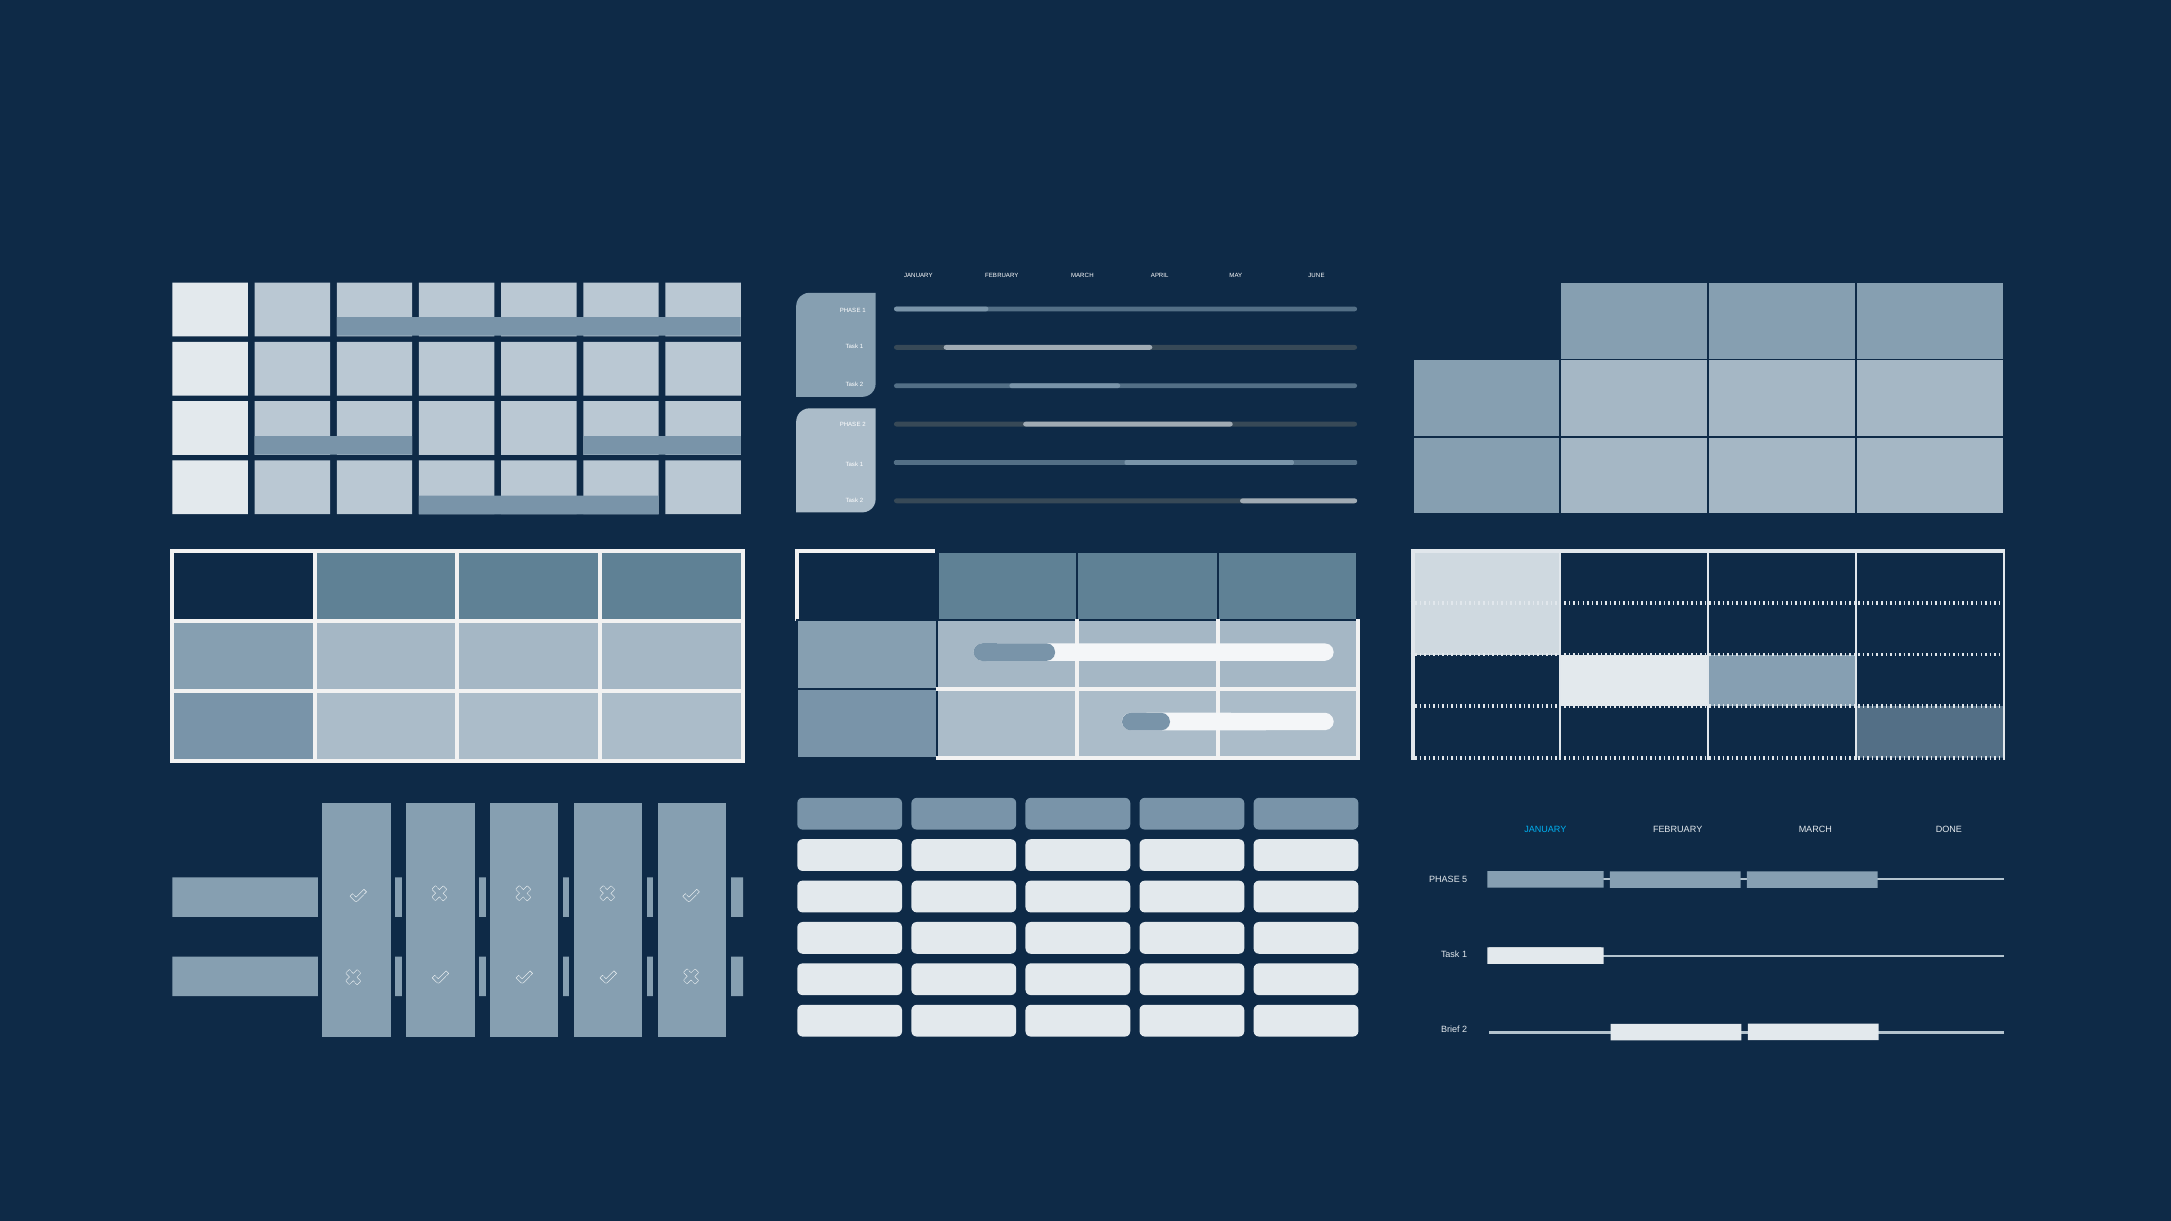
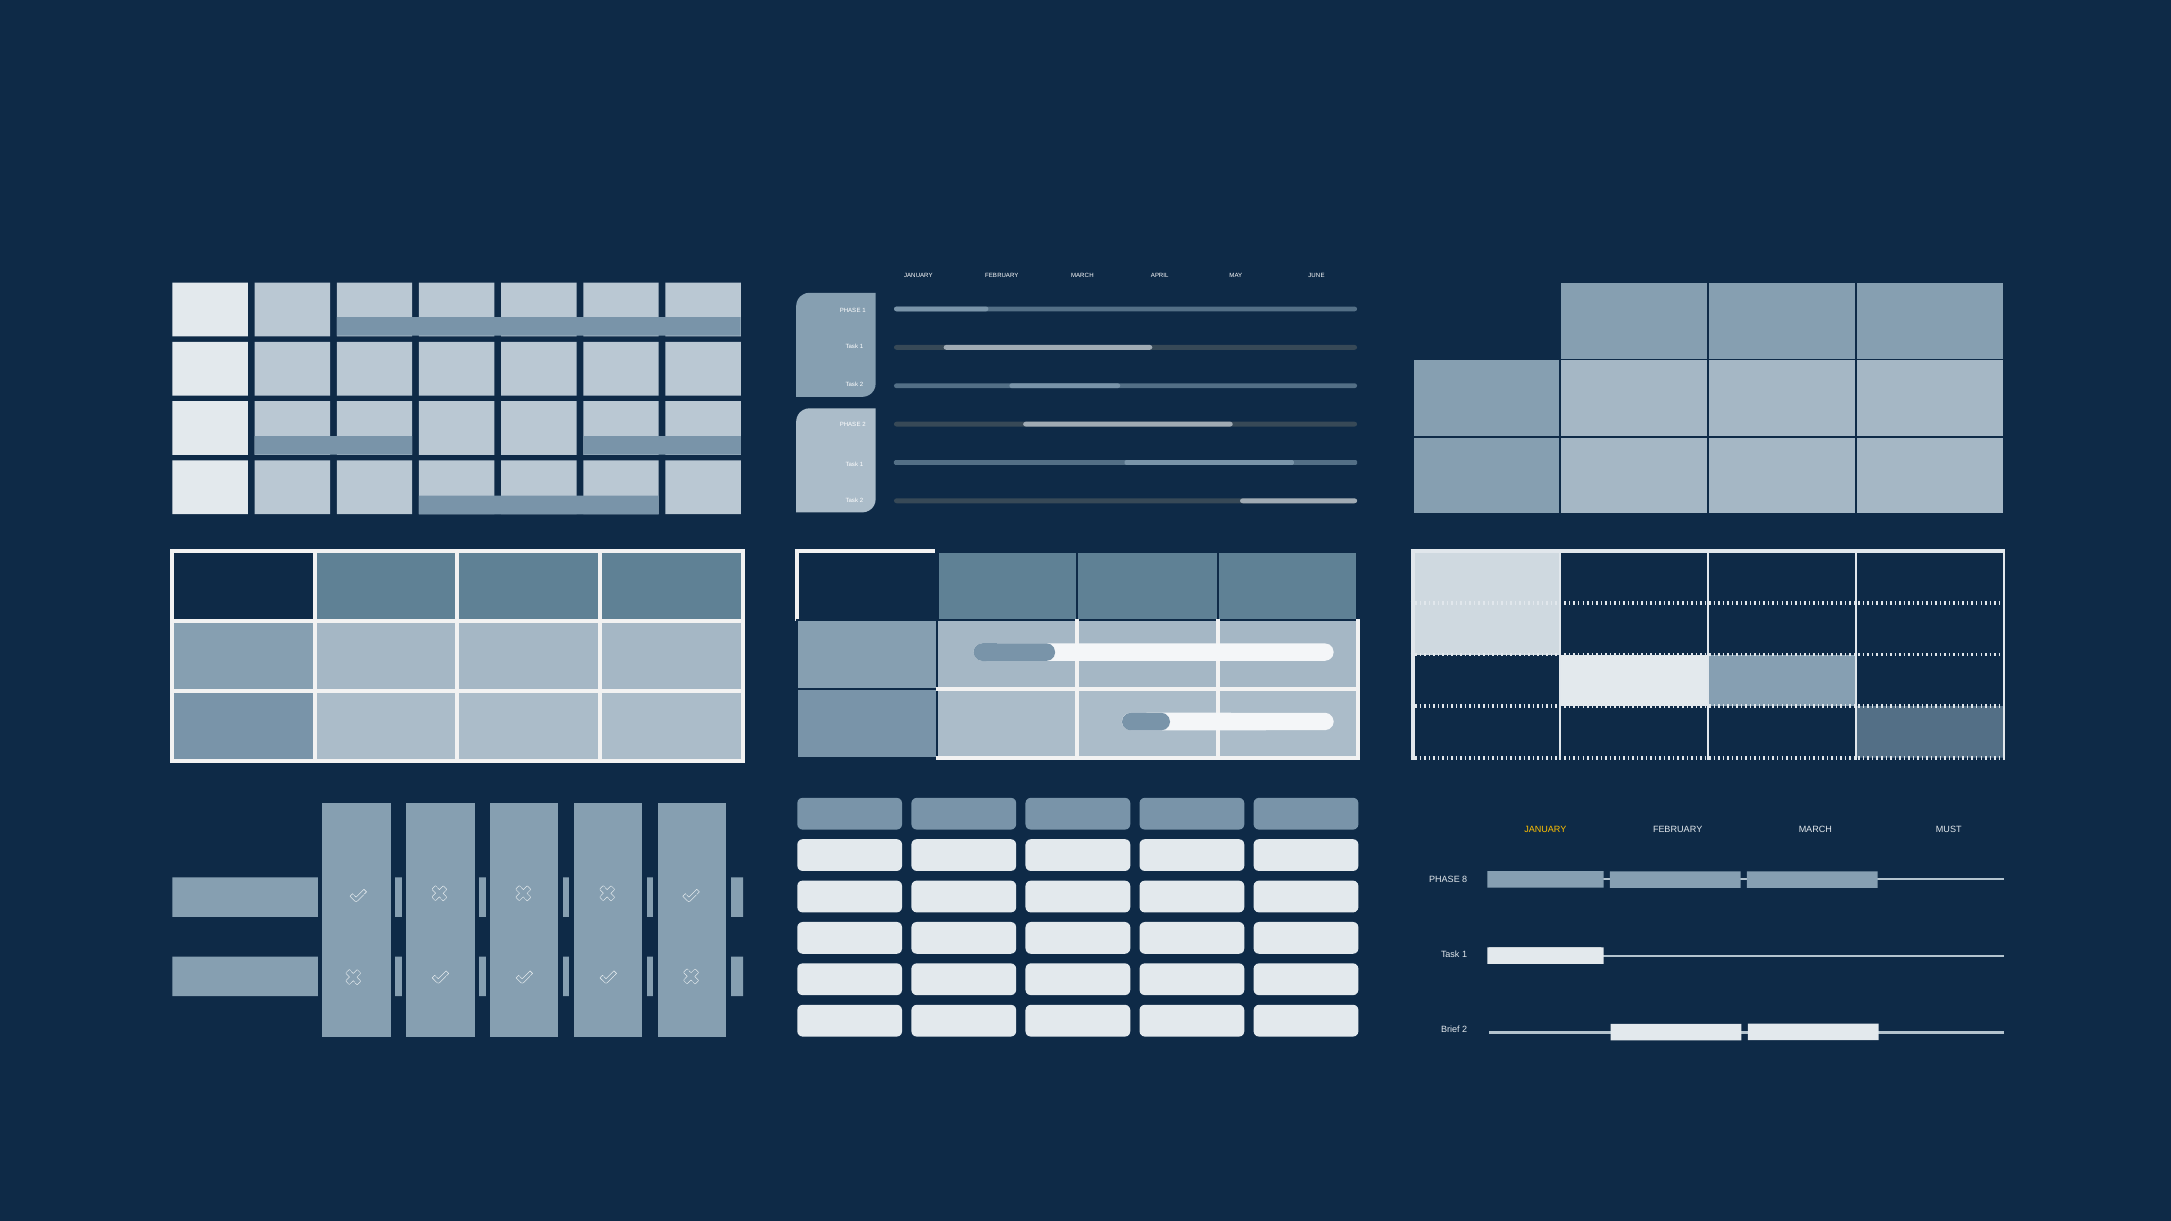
JANUARY colour: light blue -> yellow (1545, 830)
DONE: DONE -> MUST (1949, 830)
5: 5 -> 8 (1465, 880)
